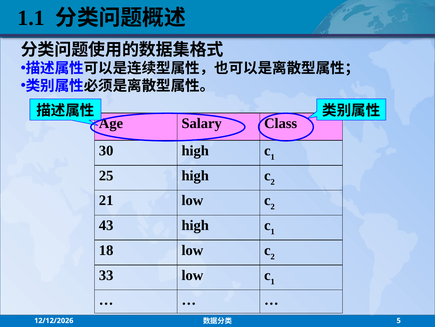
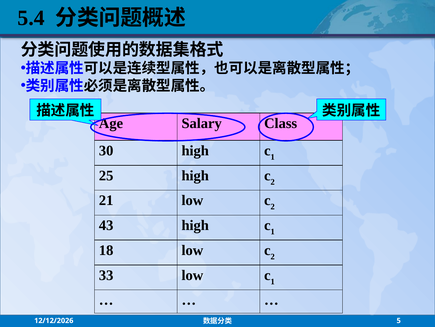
1.1: 1.1 -> 5.4 (31, 18)
